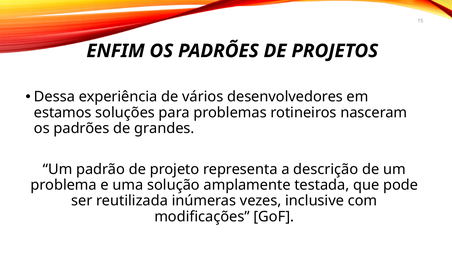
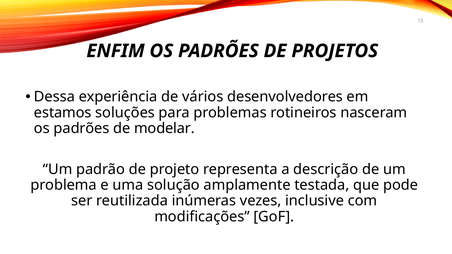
grandes: grandes -> modelar (164, 128)
